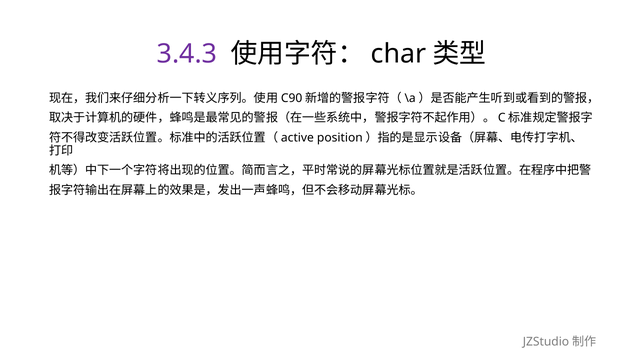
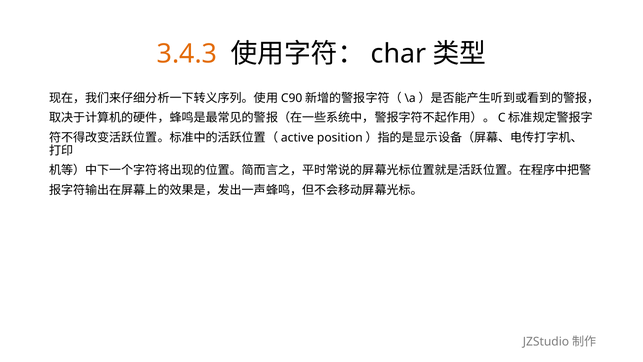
3.4.3 colour: purple -> orange (187, 54)
